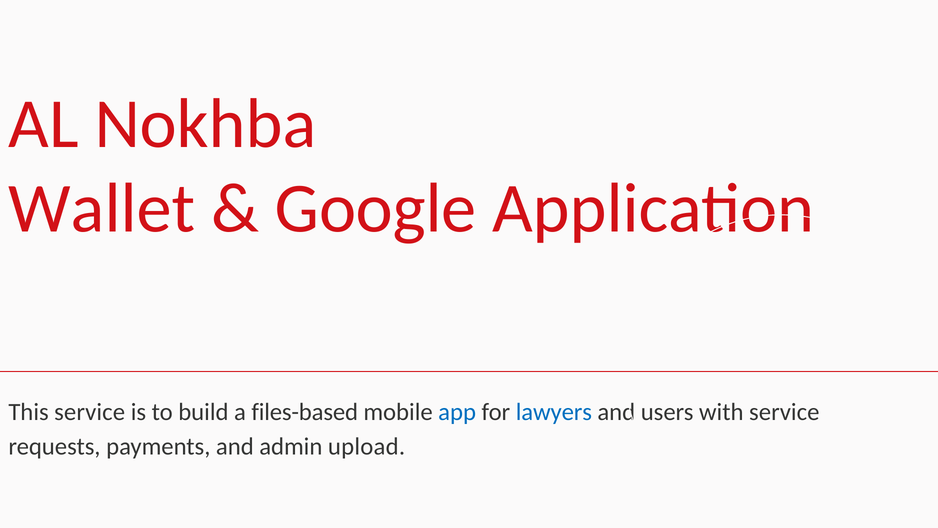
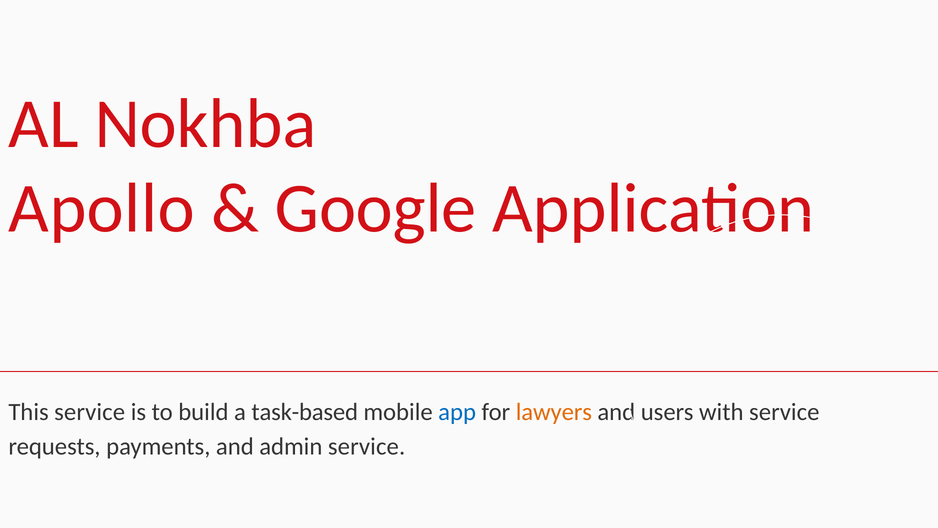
Wallet: Wallet -> Apollo (102, 208)
files-based: files-based -> task-based (305, 412)
lawyers colour: blue -> orange (554, 412)
admin upload: upload -> service (367, 446)
